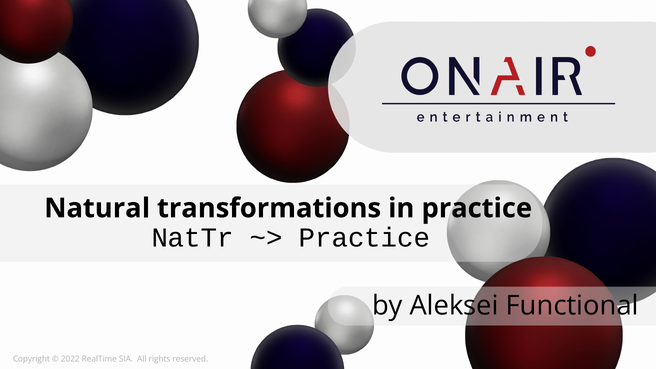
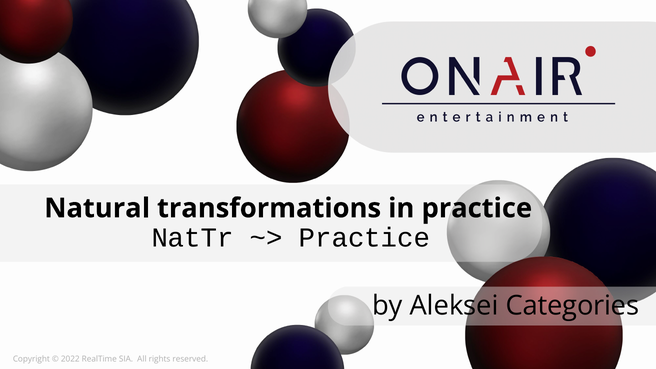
Functional: Functional -> Categories (572, 306)
